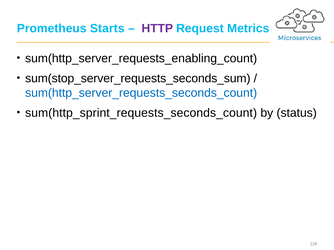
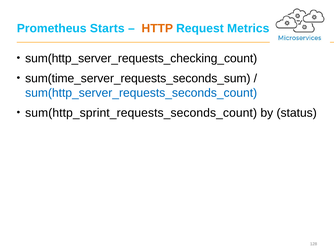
HTTP colour: purple -> orange (157, 29)
sum(http_server_requests_enabling_count: sum(http_server_requests_enabling_count -> sum(http_server_requests_checking_count (141, 59)
sum(stop_server_requests_seconds_sum: sum(stop_server_requests_seconds_sum -> sum(time_server_requests_seconds_sum (138, 79)
